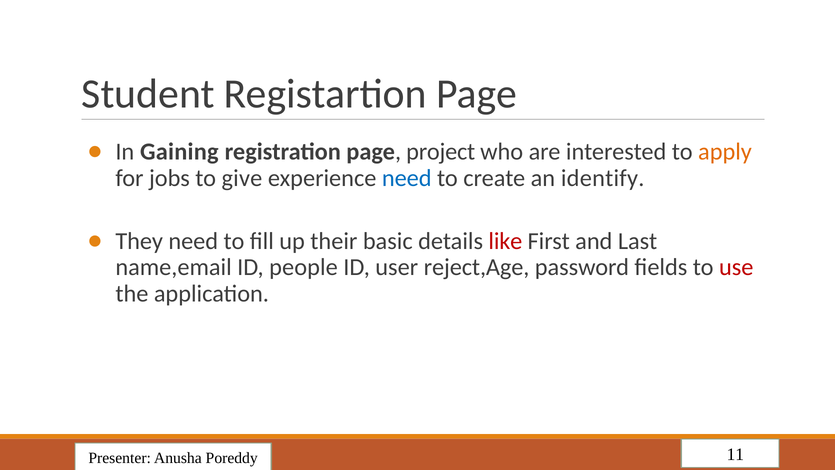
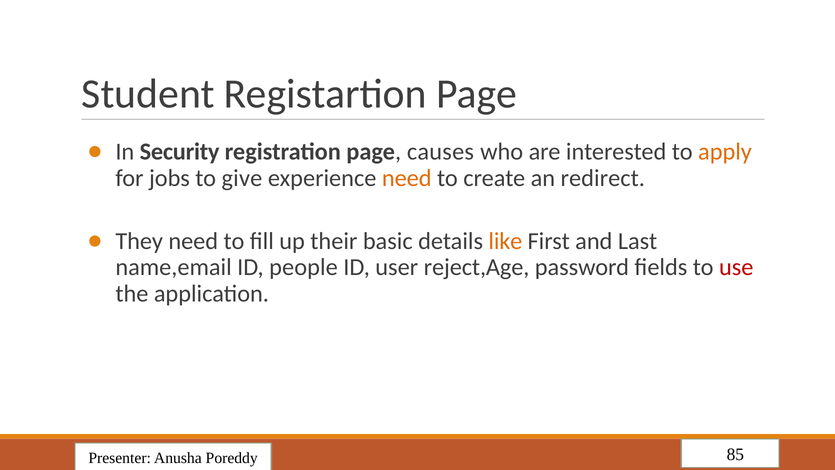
Gaining: Gaining -> Security (180, 152)
project: project -> causes (440, 152)
need colour: blue -> orange (407, 178)
identify: identify -> redirect (603, 178)
like colour: red -> orange (505, 241)
11: 11 -> 85 (735, 454)
